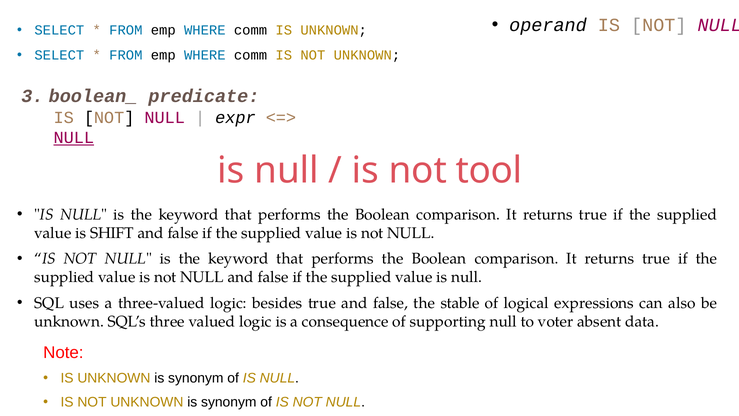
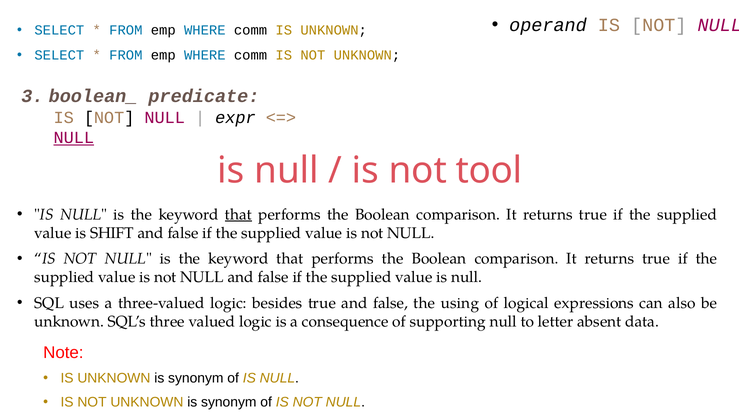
that underline: none -> present (238, 214)
stable: stable -> using (460, 303)
voter: voter -> letter (556, 321)
